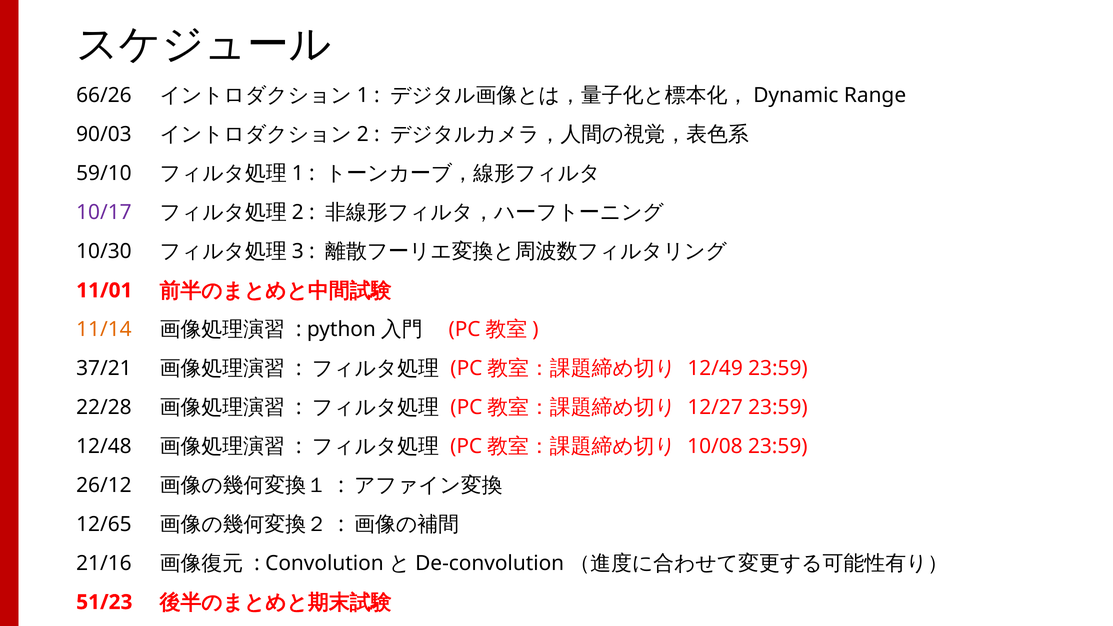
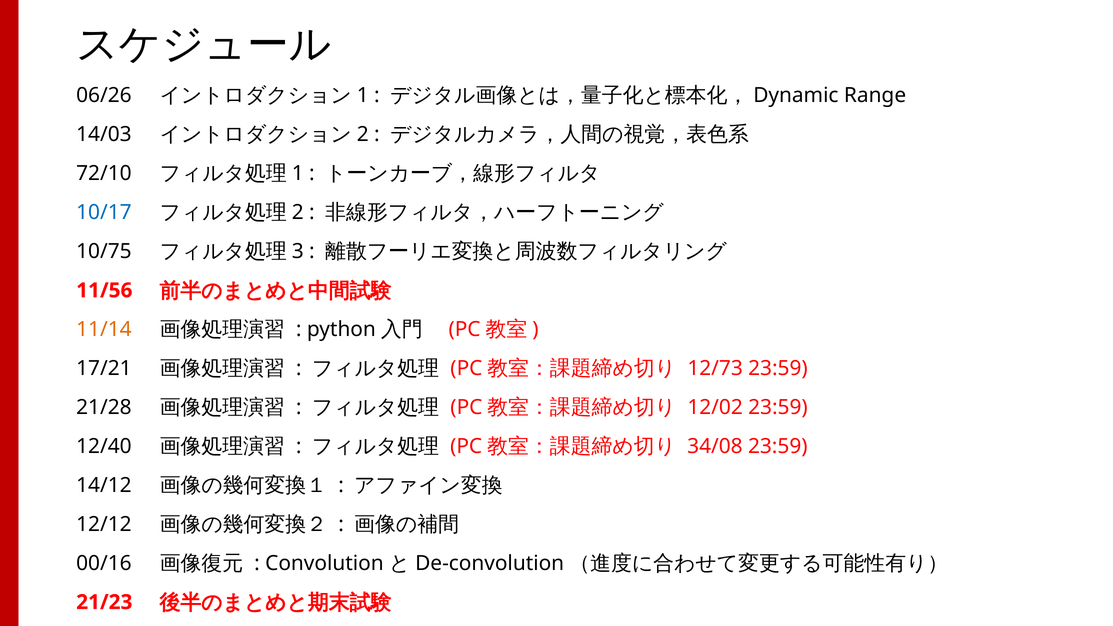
66/26: 66/26 -> 06/26 (104, 96)
90/03: 90/03 -> 14/03 (104, 135)
59/10: 59/10 -> 72/10 (104, 174)
10/17 colour: purple -> blue (104, 213)
10/30: 10/30 -> 10/75 (104, 251)
11/01: 11/01 -> 11/56 (104, 290)
37/21: 37/21 -> 17/21 (104, 368)
12/49: 12/49 -> 12/73 (715, 368)
22/28: 22/28 -> 21/28 (104, 407)
12/27: 12/27 -> 12/02 (715, 407)
12/48: 12/48 -> 12/40 (104, 446)
10/08: 10/08 -> 34/08 (715, 446)
26/12: 26/12 -> 14/12 (104, 485)
12/65: 12/65 -> 12/12 (104, 524)
21/16: 21/16 -> 00/16 (104, 563)
51/23: 51/23 -> 21/23 (104, 602)
